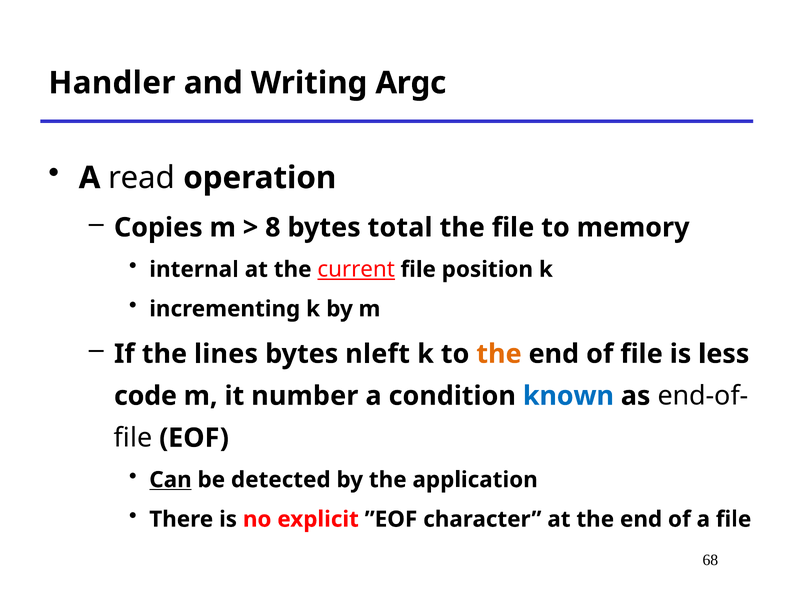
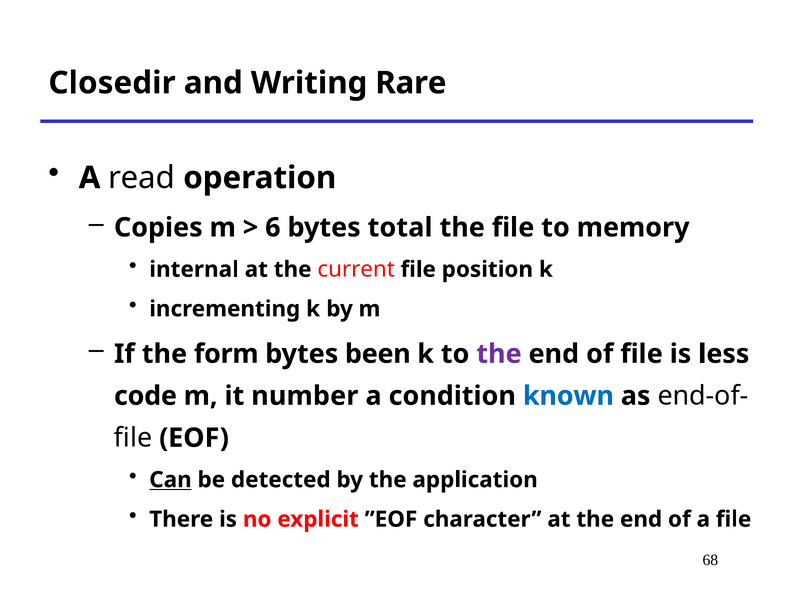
Handler: Handler -> Closedir (112, 83)
Argc: Argc -> Rare (411, 83)
8: 8 -> 6 (273, 227)
current underline: present -> none (356, 269)
lines: lines -> form (226, 354)
nleft: nleft -> been (378, 354)
the colour: orange -> purple (499, 354)
